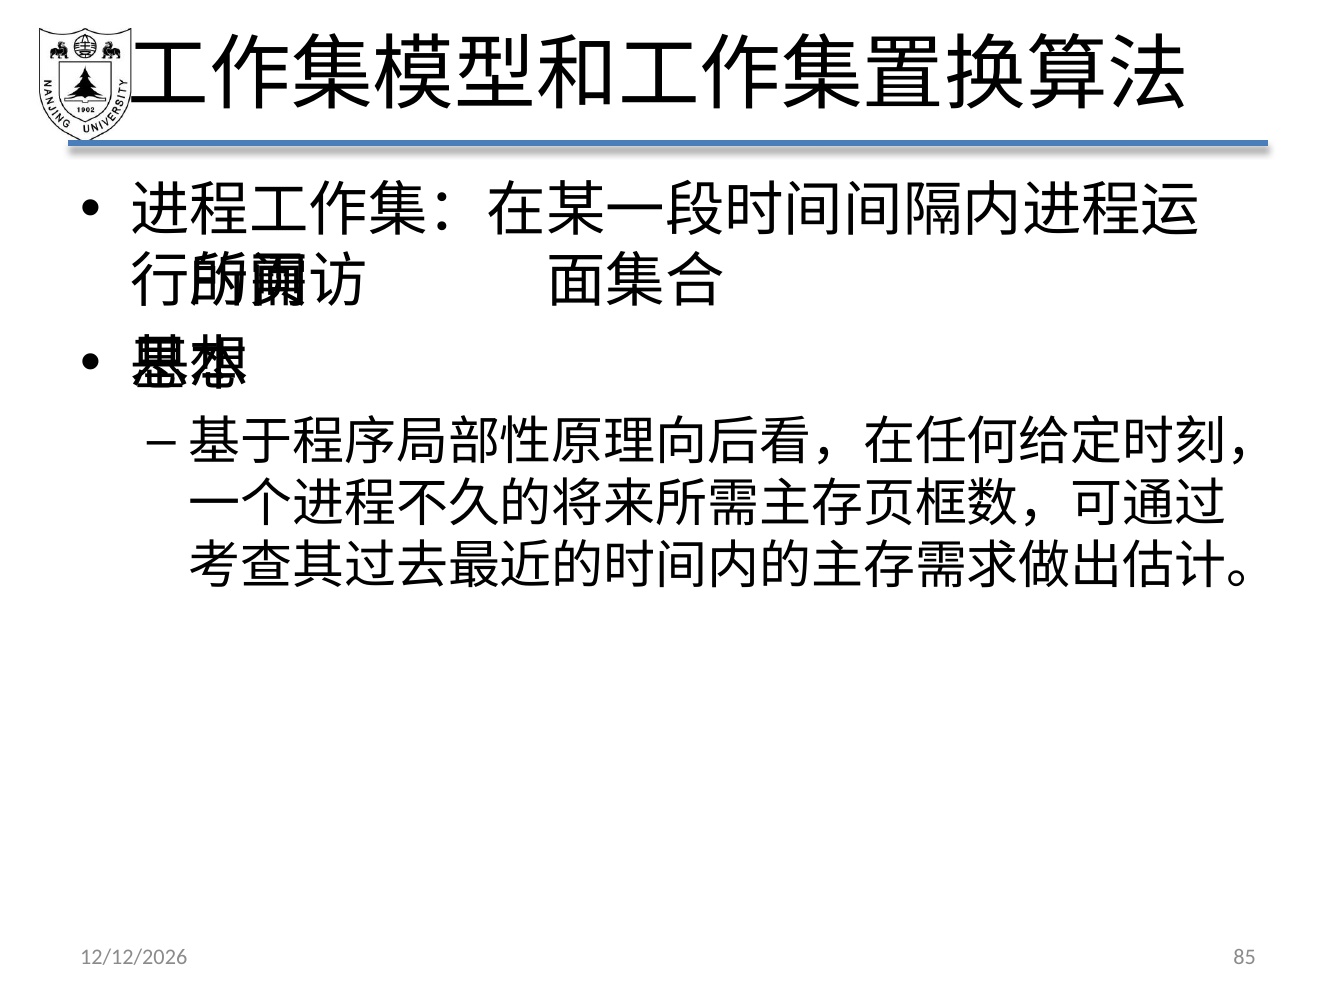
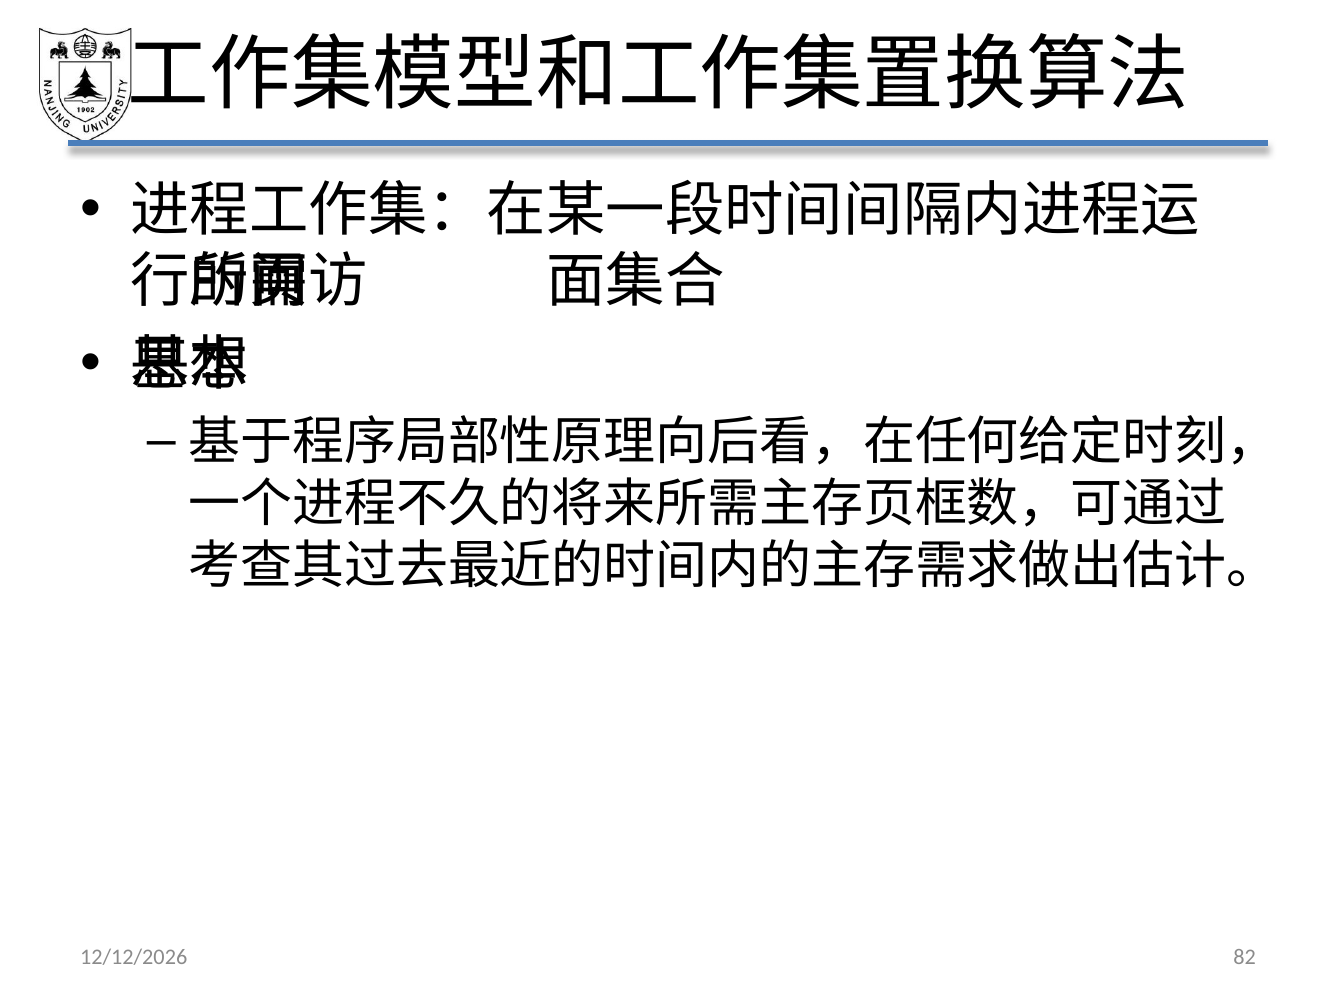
85: 85 -> 82 (1245, 957)
